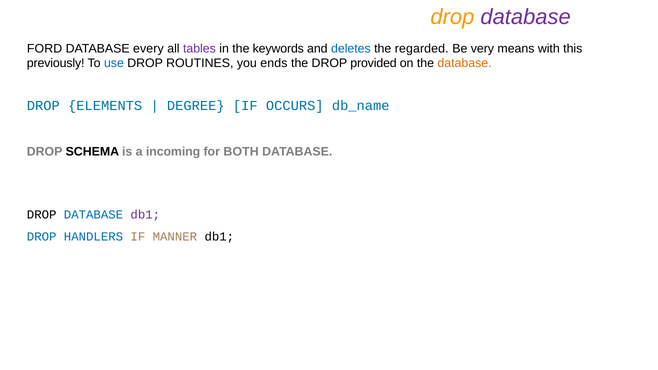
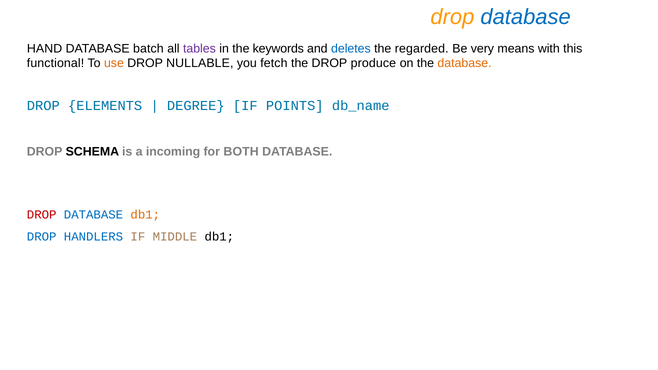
database colour: purple -> blue (526, 17)
FORD: FORD -> HAND (45, 49)
every: every -> batch (148, 49)
previously: previously -> functional (56, 63)
use colour: blue -> orange (114, 63)
ROUTINES: ROUTINES -> NULLABLE (200, 63)
ends: ends -> fetch (274, 63)
provided: provided -> produce (373, 63)
OCCURS: OCCURS -> POINTS (295, 106)
DROP colour: black -> red (42, 215)
db1 colour: purple -> orange (145, 215)
MANNER: MANNER -> MIDDLE (175, 237)
